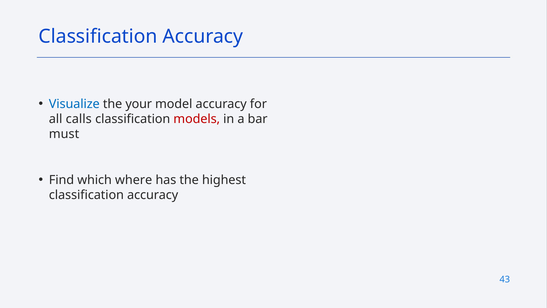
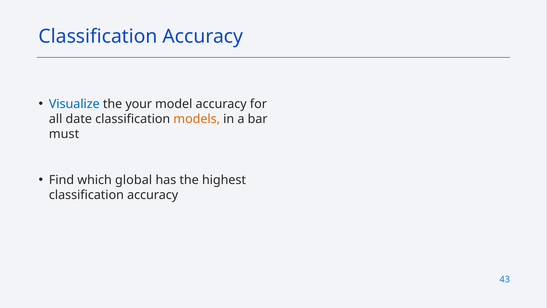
calls: calls -> date (79, 119)
models colour: red -> orange (197, 119)
where: where -> global (134, 180)
